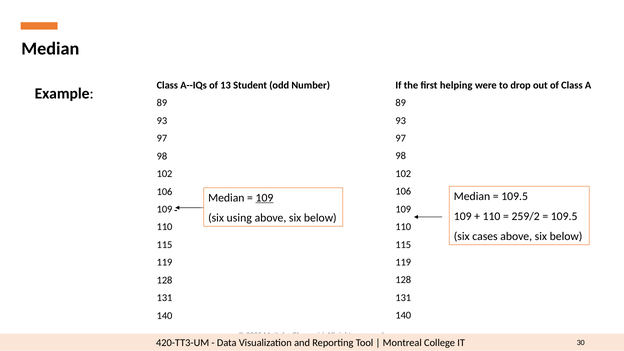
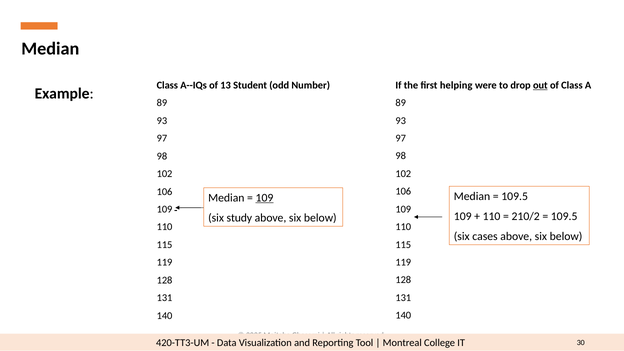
out underline: none -> present (540, 85)
259/2: 259/2 -> 210/2 (526, 216)
using: using -> study (239, 218)
